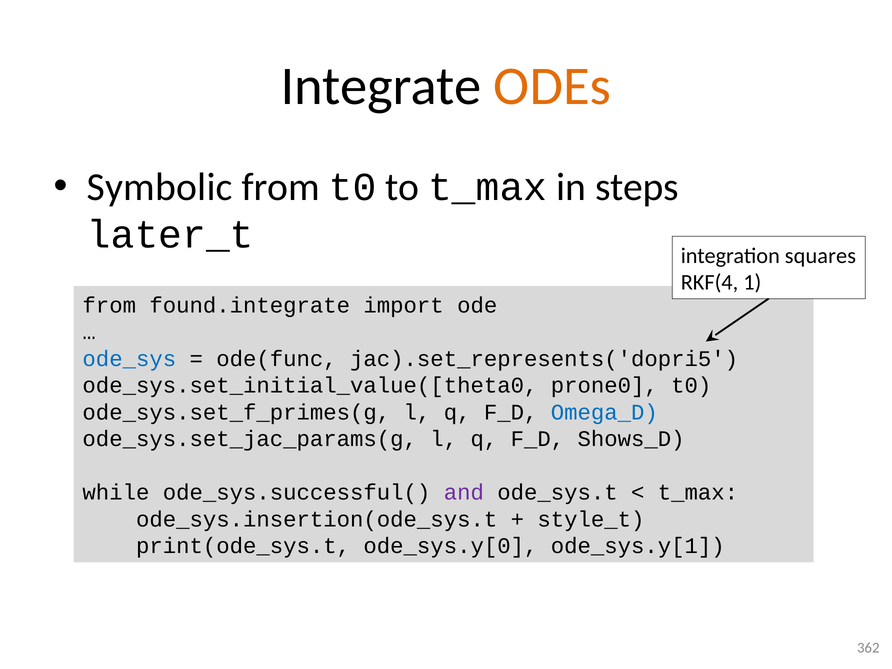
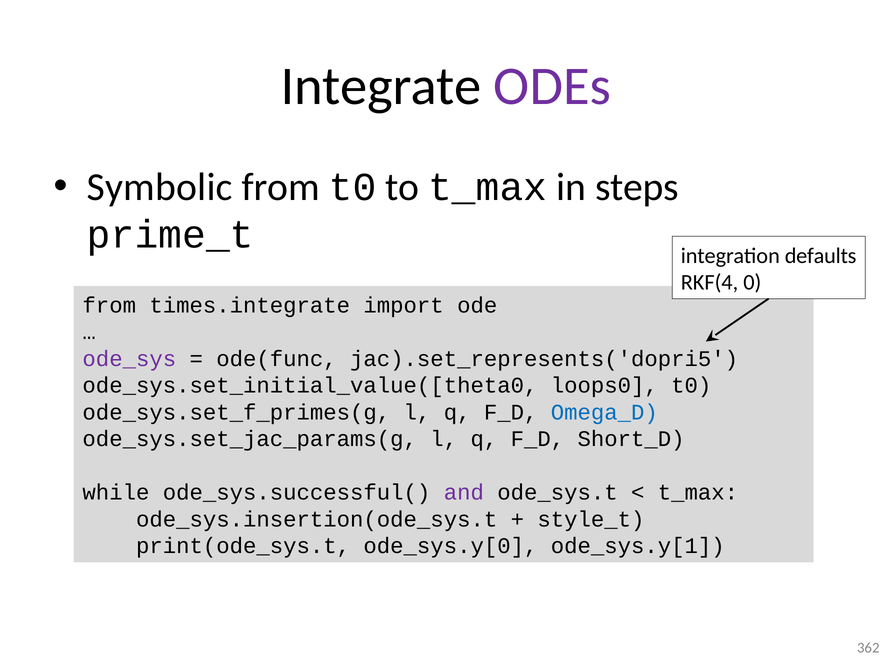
ODEs colour: orange -> purple (552, 86)
later_t: later_t -> prime_t (170, 235)
squares: squares -> defaults (821, 256)
1: 1 -> 0 (752, 282)
found.integrate: found.integrate -> times.integrate (250, 305)
ode_sys colour: blue -> purple (129, 359)
prone0: prone0 -> loops0 (604, 386)
Shows_D: Shows_D -> Short_D (631, 439)
